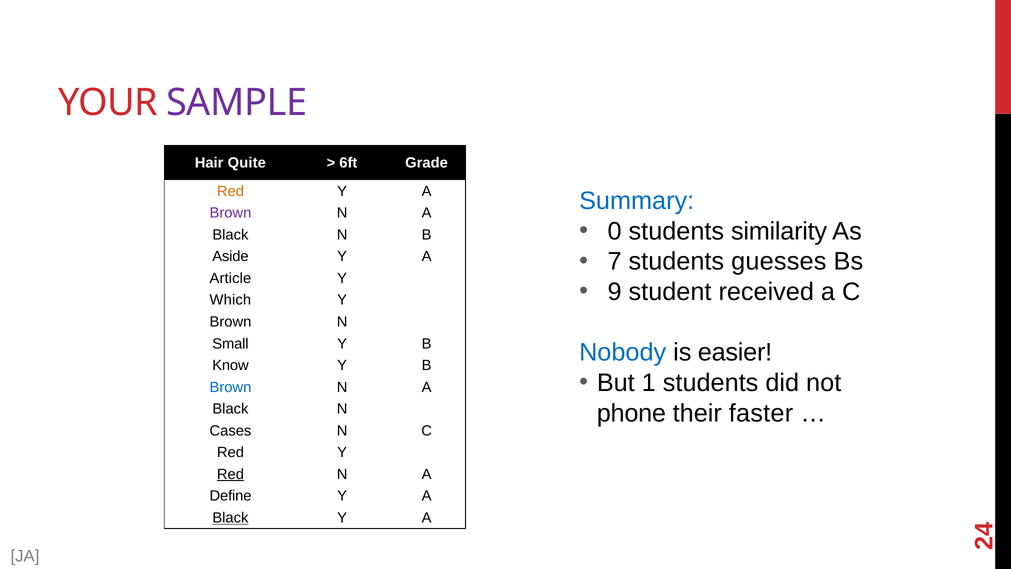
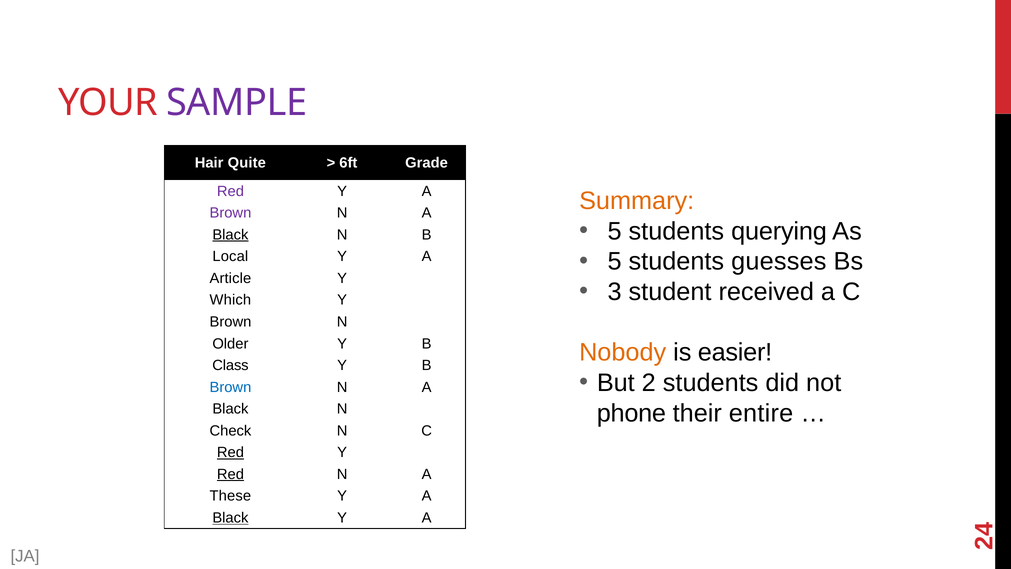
Red colour: orange -> purple (230, 191)
Summary colour: blue -> orange (637, 201)
0: 0 -> 5 (615, 231)
similarity: similarity -> querying (779, 231)
Black underline: none -> present (230, 235)
7: 7 -> 5 (615, 261)
Aside: Aside -> Local (230, 256)
9: 9 -> 3 (615, 292)
Small: Small -> Older (230, 343)
Nobody colour: blue -> orange (623, 352)
Know: Know -> Class (230, 365)
But 1: 1 -> 2 (649, 383)
faster: faster -> entire (761, 413)
Cases: Cases -> Check (230, 431)
Red underline: none -> present (230, 452)
Define: Define -> These (230, 496)
